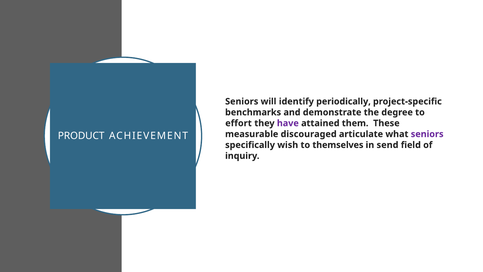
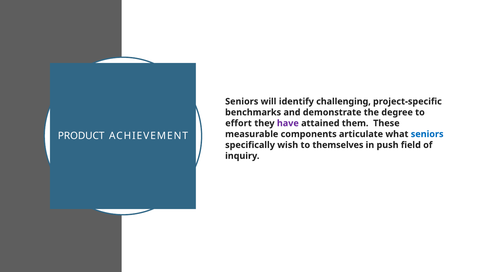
periodically: periodically -> challenging (343, 101)
discouraged: discouraged -> components (309, 134)
seniors colour: purple -> blue (427, 134)
send: send -> push (388, 145)
